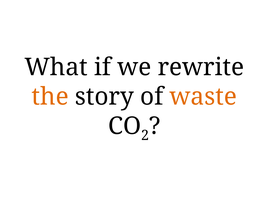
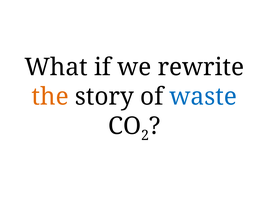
waste colour: orange -> blue (203, 96)
